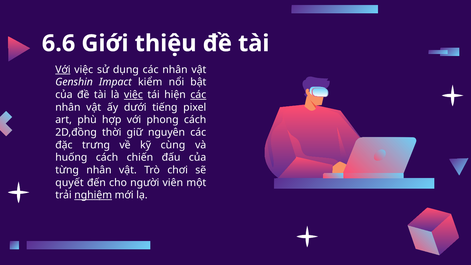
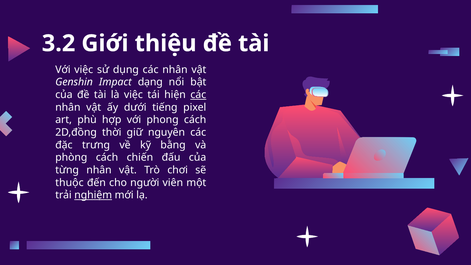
6.6: 6.6 -> 3.2 (59, 43)
Với underline: present -> none (63, 70)
kiểm: kiểm -> dạng (150, 82)
việc underline: present -> none (133, 95)
cùng: cùng -> bằng (173, 145)
huống: huống -> phòng (71, 158)
quyết: quyết -> thuộc (69, 183)
